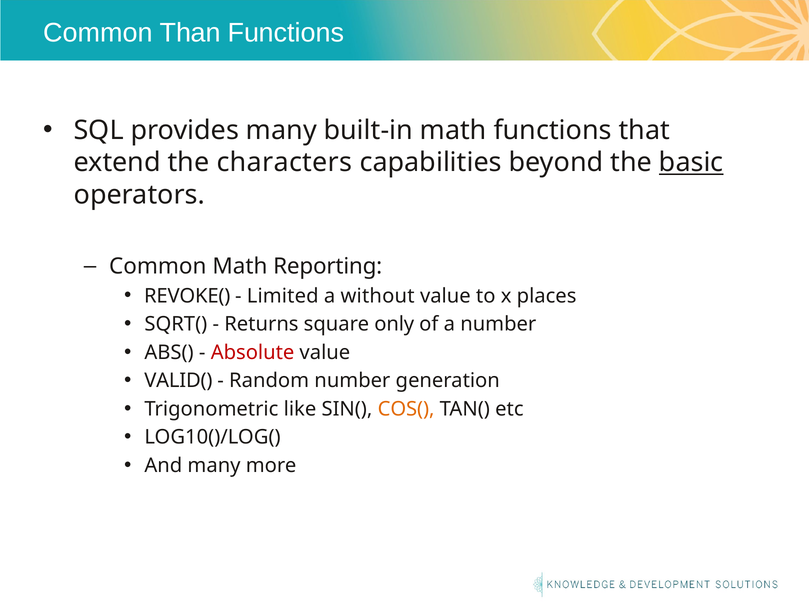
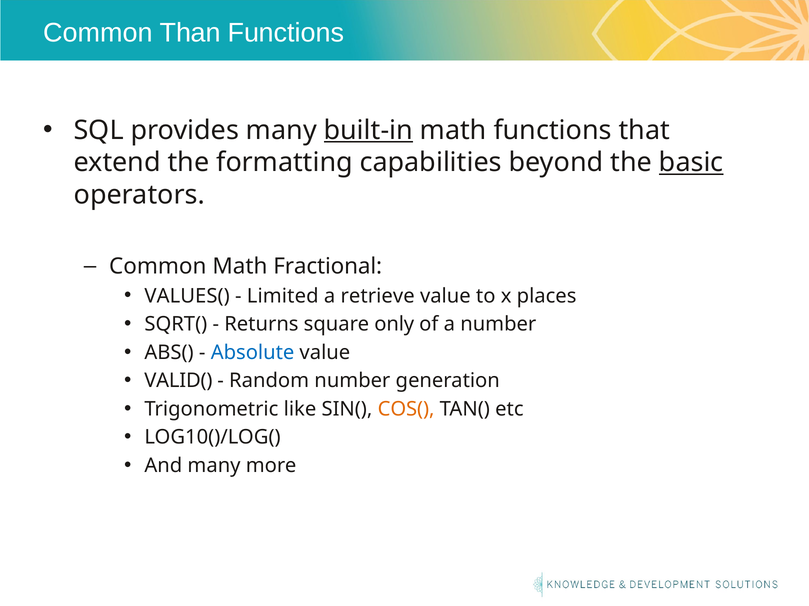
built-in underline: none -> present (368, 130)
characters: characters -> formatting (285, 163)
Reporting: Reporting -> Fractional (328, 267)
REVOKE(: REVOKE( -> VALUES( (187, 296)
without: without -> retrieve (378, 296)
Absolute colour: red -> blue (253, 353)
